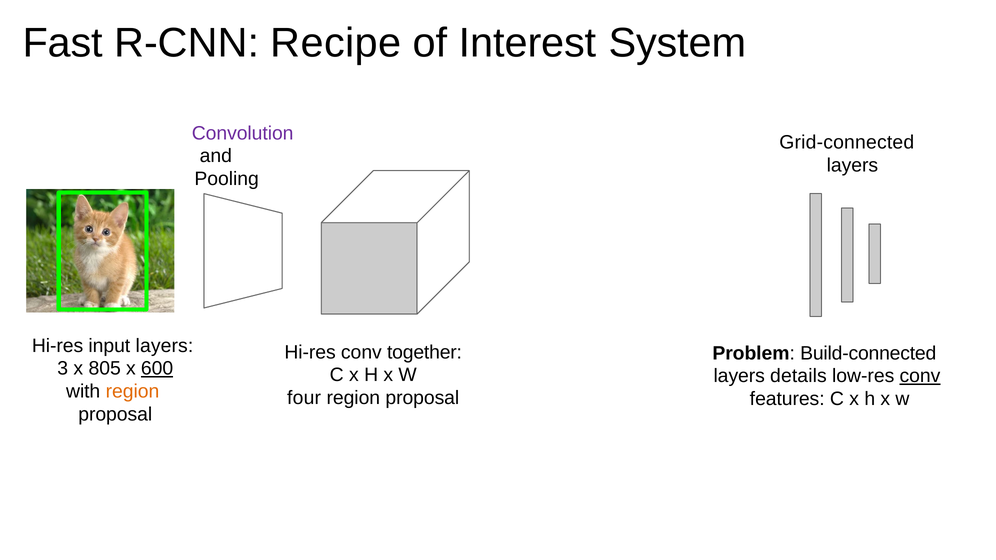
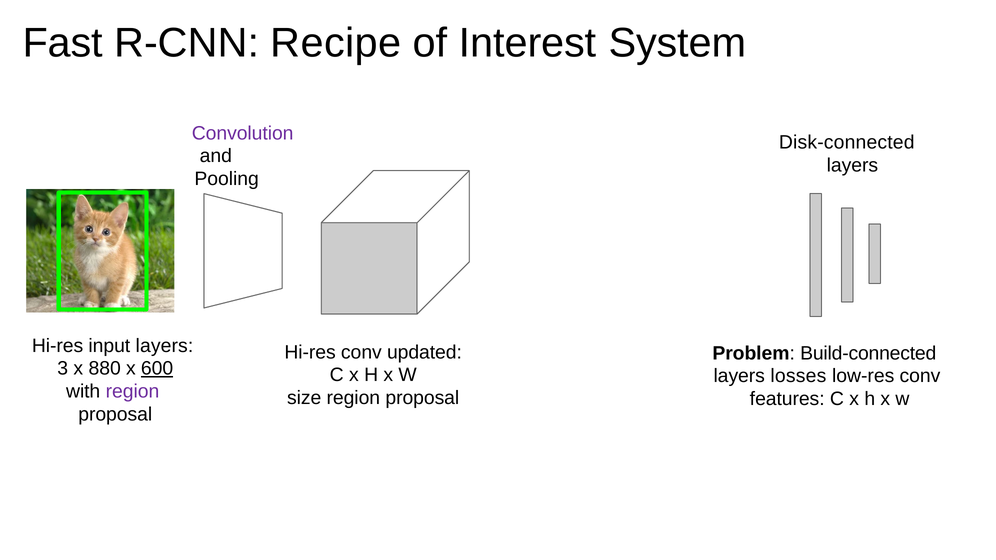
Grid-connected: Grid-connected -> Disk-connected (847, 143)
together: together -> updated (424, 352)
805: 805 -> 880 (105, 369)
details: details -> losses (798, 376)
conv underline: present -> none (920, 376)
region colour: orange -> purple (133, 391)
four: four -> size (304, 398)
